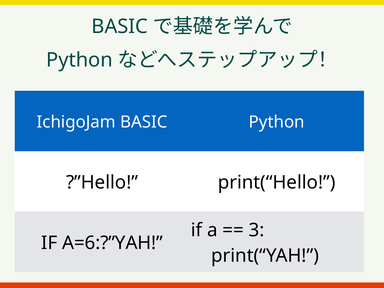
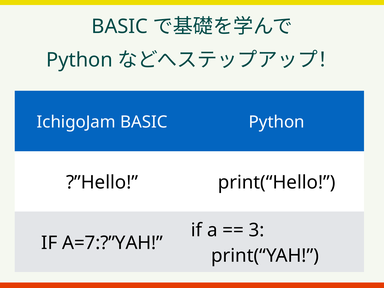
A=6:?”YAH: A=6:?”YAH -> A=7:?”YAH (113, 243)
